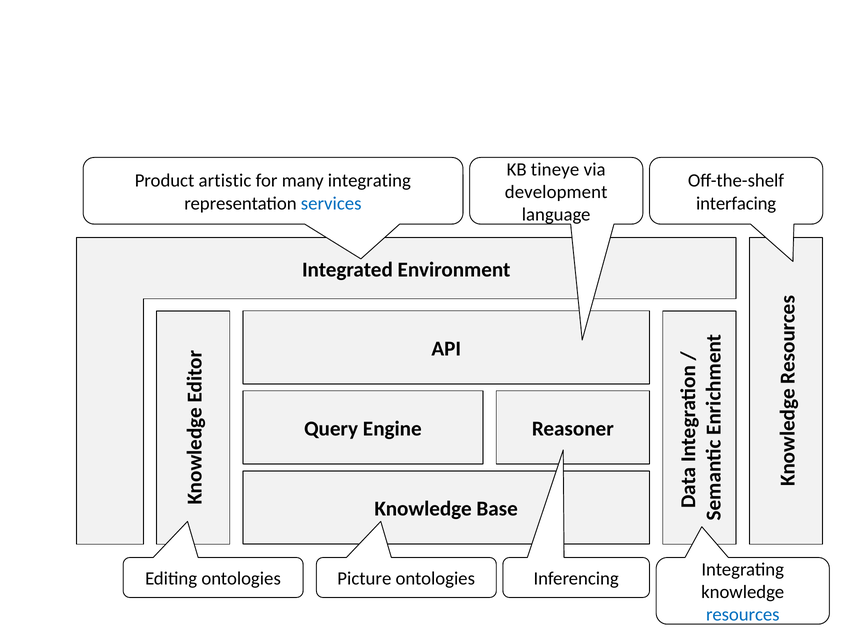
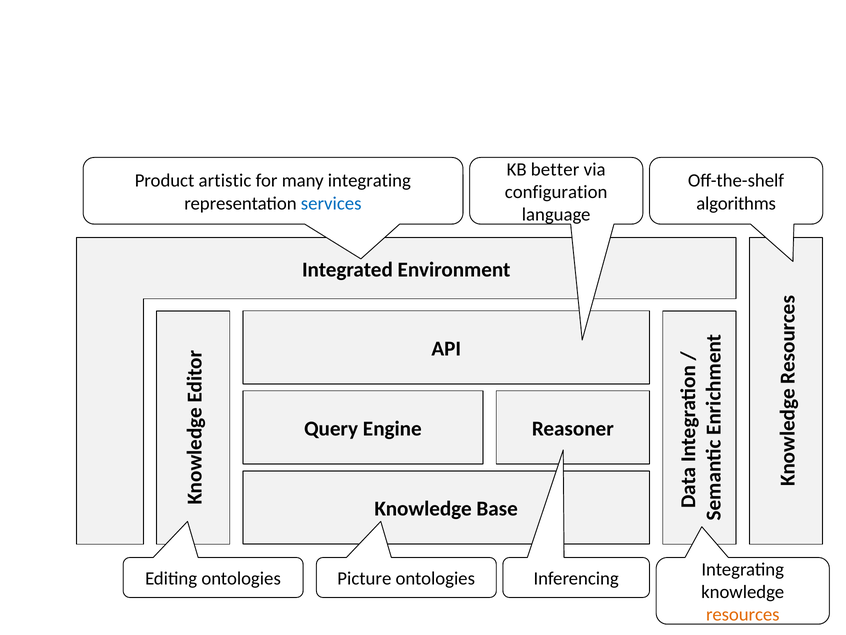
tineye: tineye -> better (555, 169)
development: development -> configuration (556, 192)
interfacing: interfacing -> algorithms (736, 203)
resources colour: blue -> orange (743, 614)
